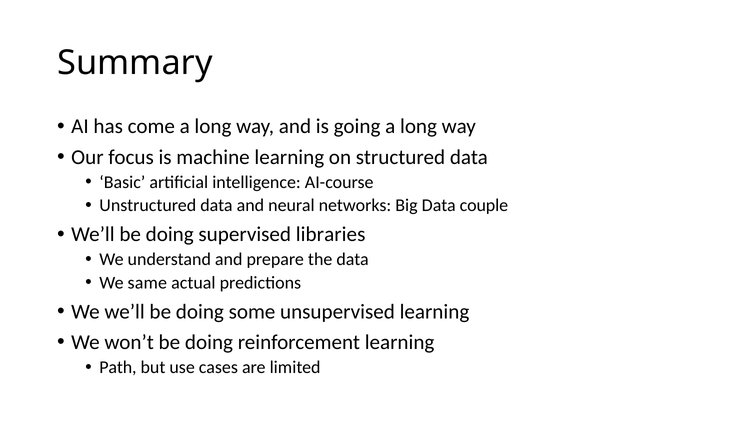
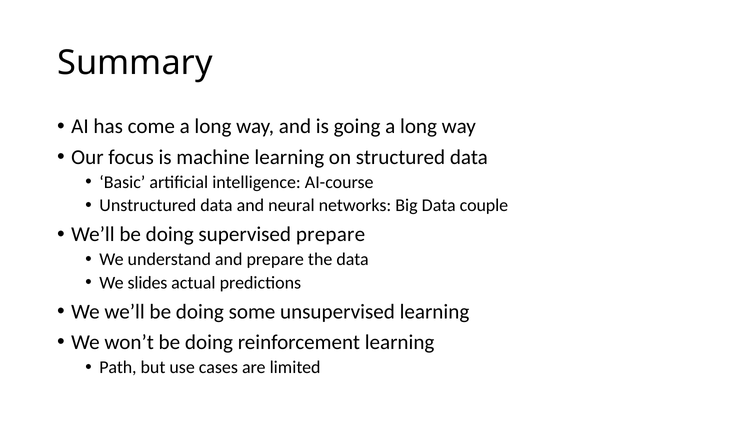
supervised libraries: libraries -> prepare (331, 234)
same: same -> slides (147, 283)
